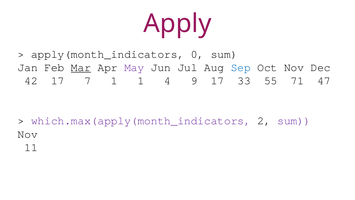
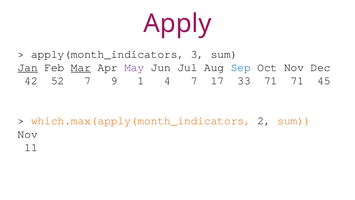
0: 0 -> 3 (197, 54)
Jan underline: none -> present (28, 67)
42 17: 17 -> 52 (58, 81)
7 1: 1 -> 9 (114, 81)
4 9: 9 -> 7 (194, 81)
33 55: 55 -> 71 (271, 81)
47: 47 -> 45 (324, 81)
which.max(apply(month_indicators colour: purple -> orange (141, 121)
sum colour: purple -> orange (294, 121)
